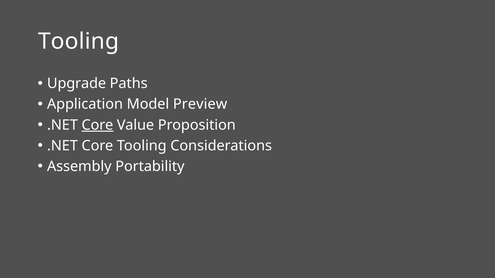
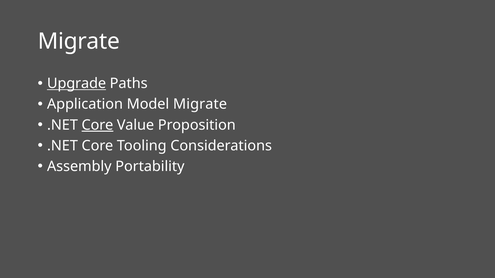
Tooling: Tooling -> Migrate (79, 42)
Upgrade underline: none -> present (77, 84)
Model Preview: Preview -> Migrate (200, 104)
